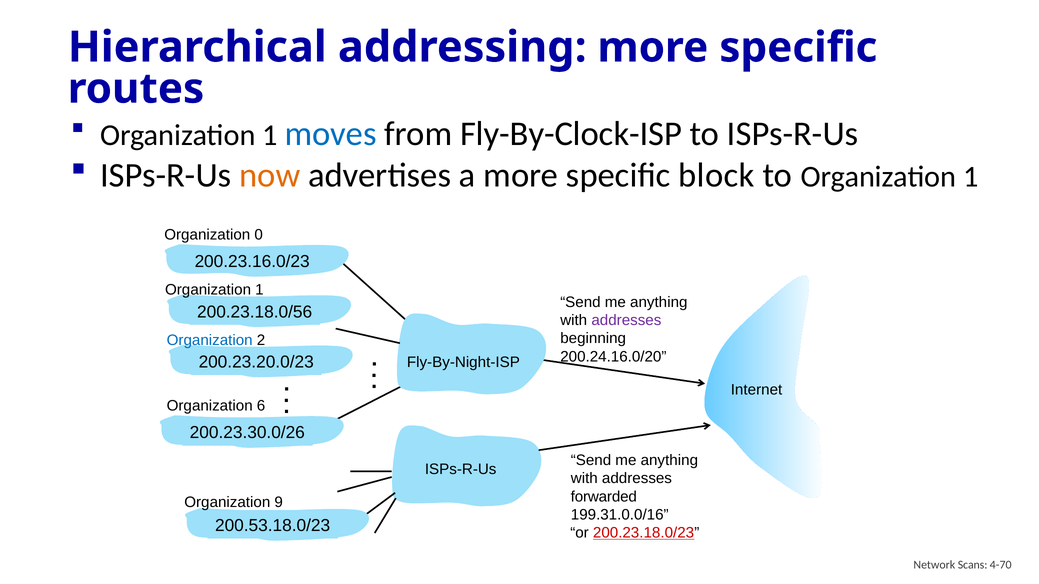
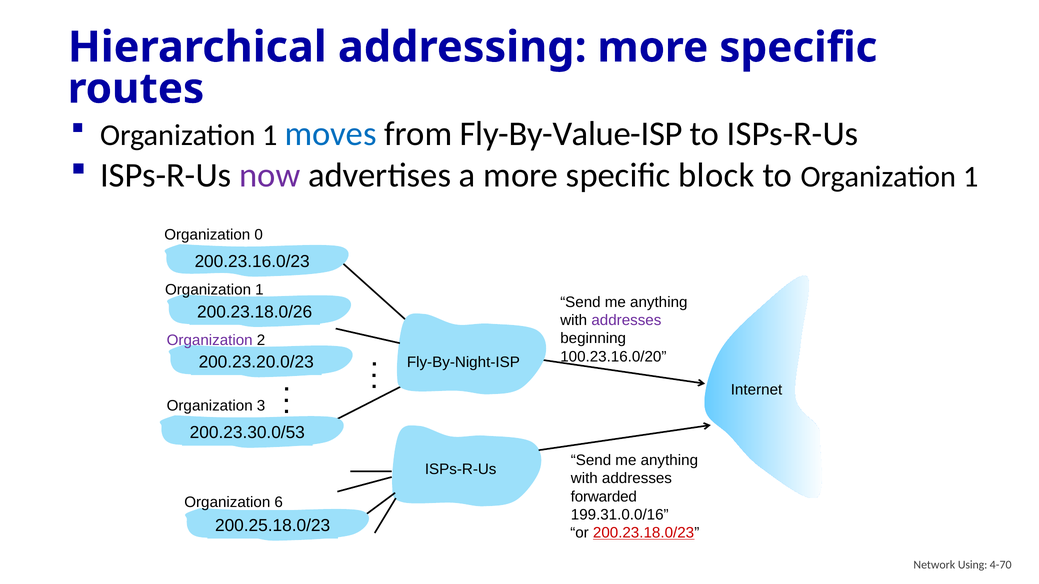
Fly-By-Clock-ISP: Fly-By-Clock-ISP -> Fly-By-Value-ISP (571, 134)
now colour: orange -> purple (270, 175)
200.23.18.0/56: 200.23.18.0/56 -> 200.23.18.0/26 (255, 312)
Organization colour: blue -> purple (210, 341)
200.24.16.0/20: 200.24.16.0/20 -> 100.23.16.0/20 (613, 357)
6: 6 -> 3 (261, 406)
200.23.30.0/26: 200.23.30.0/26 -> 200.23.30.0/53 (247, 433)
9: 9 -> 6 (279, 503)
200.53.18.0/23: 200.53.18.0/23 -> 200.25.18.0/23 (273, 526)
Scans: Scans -> Using (973, 565)
